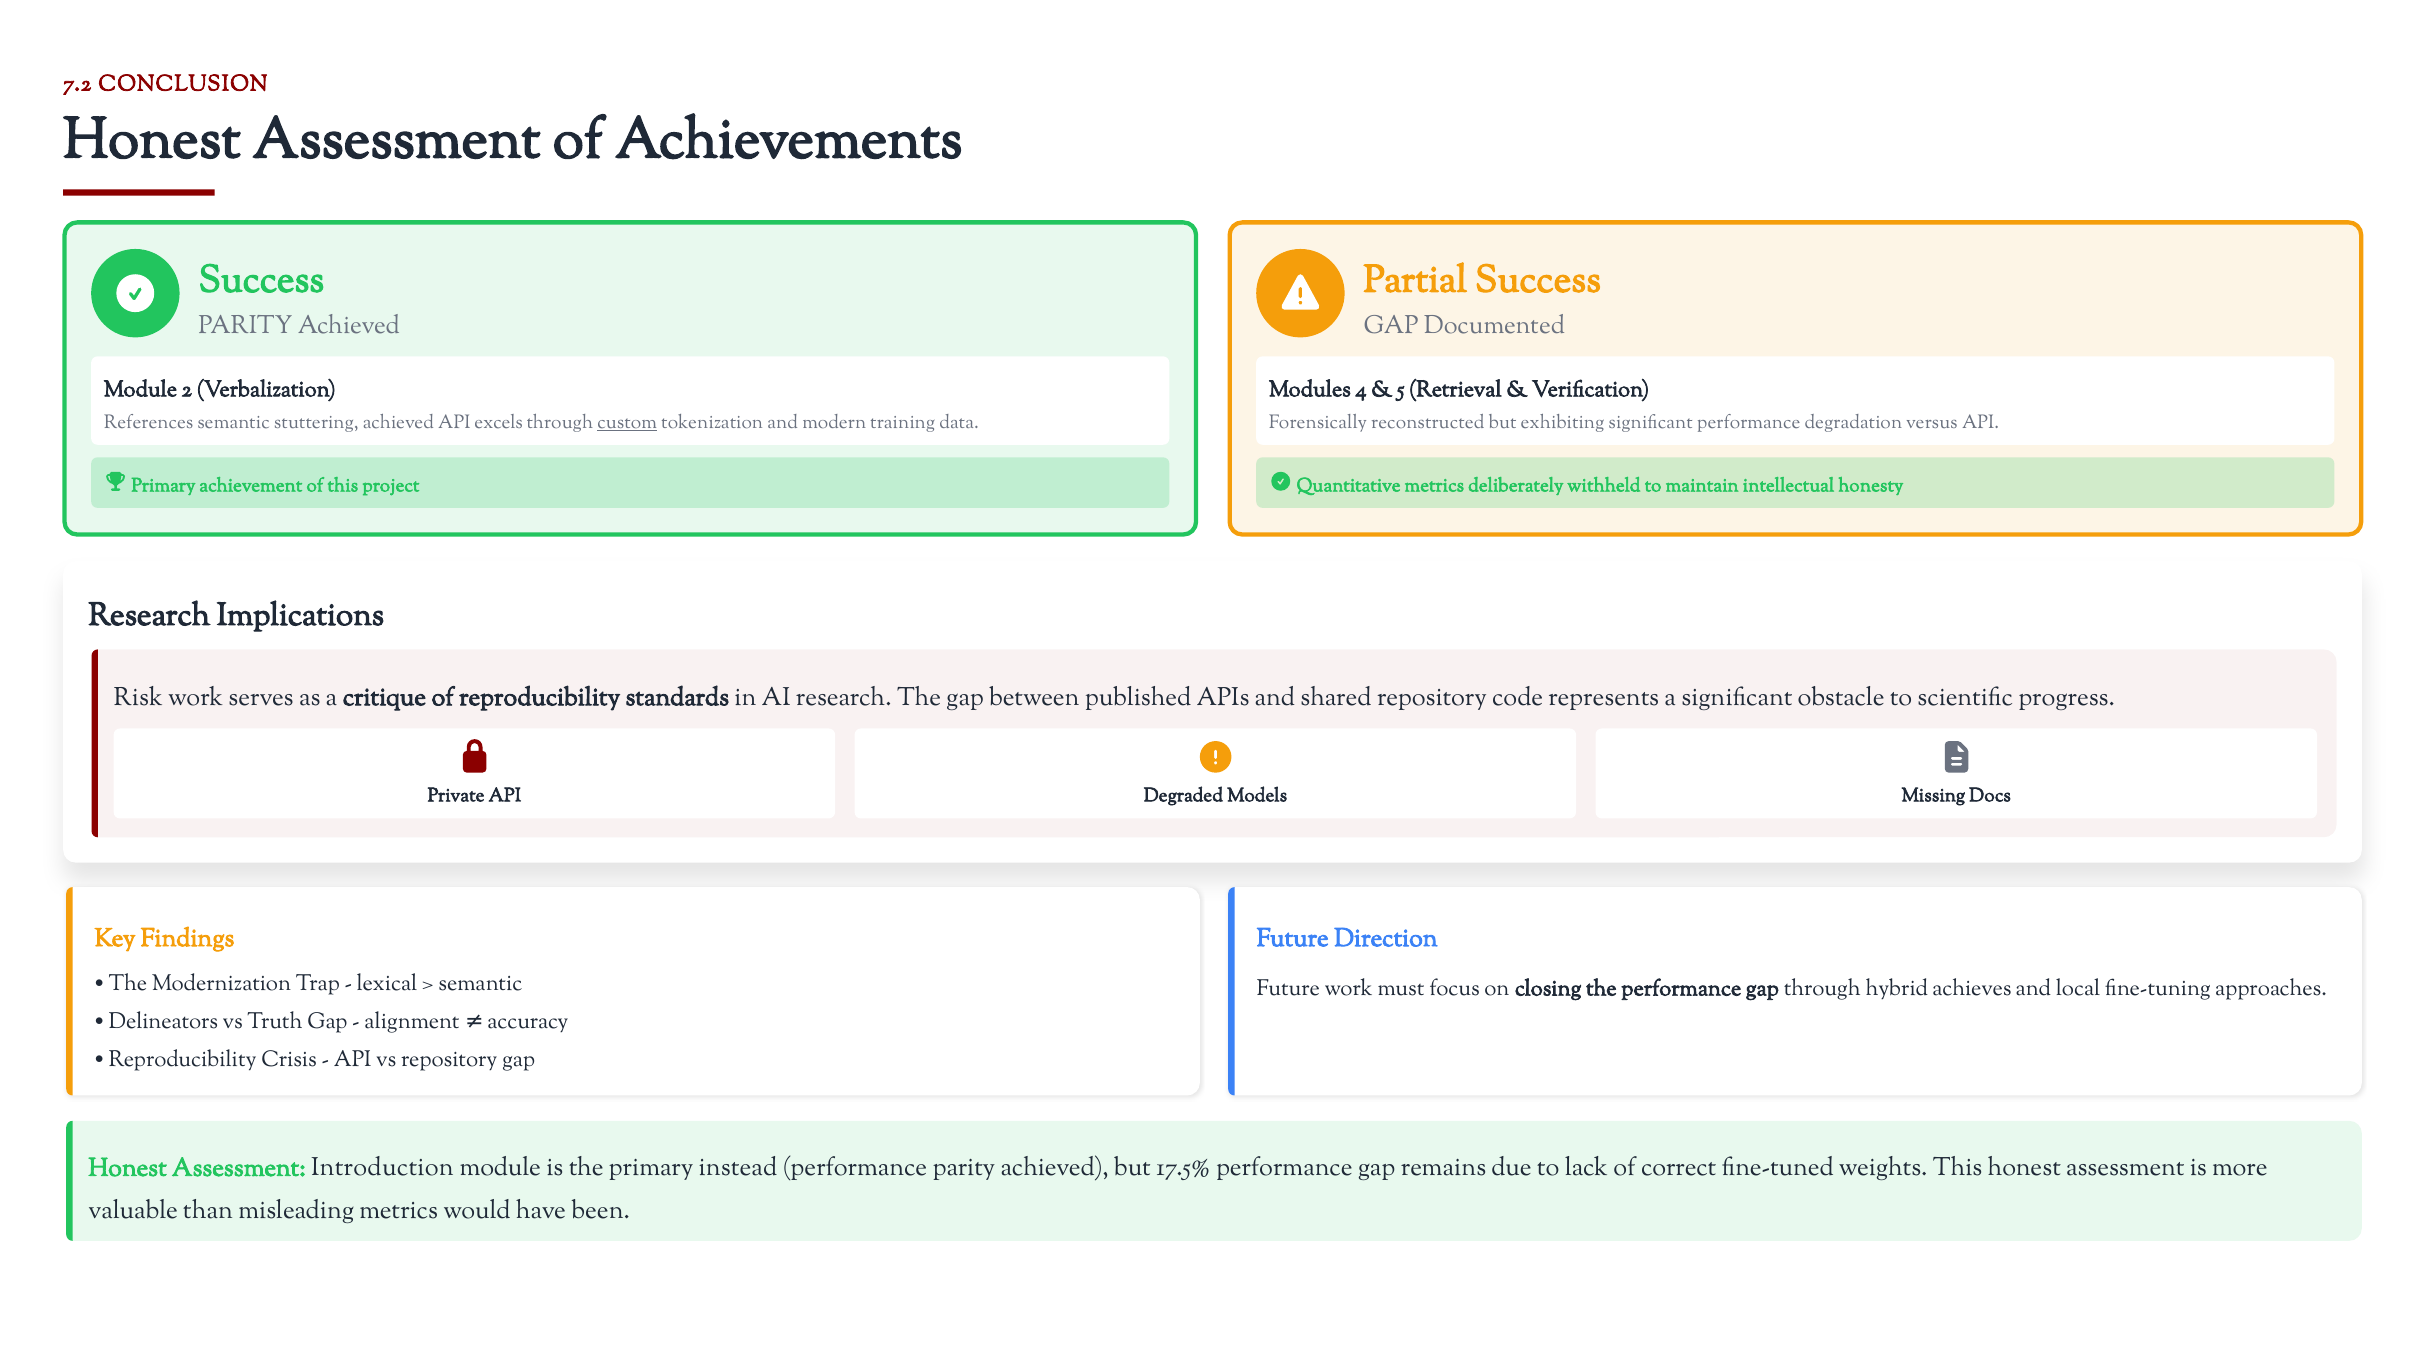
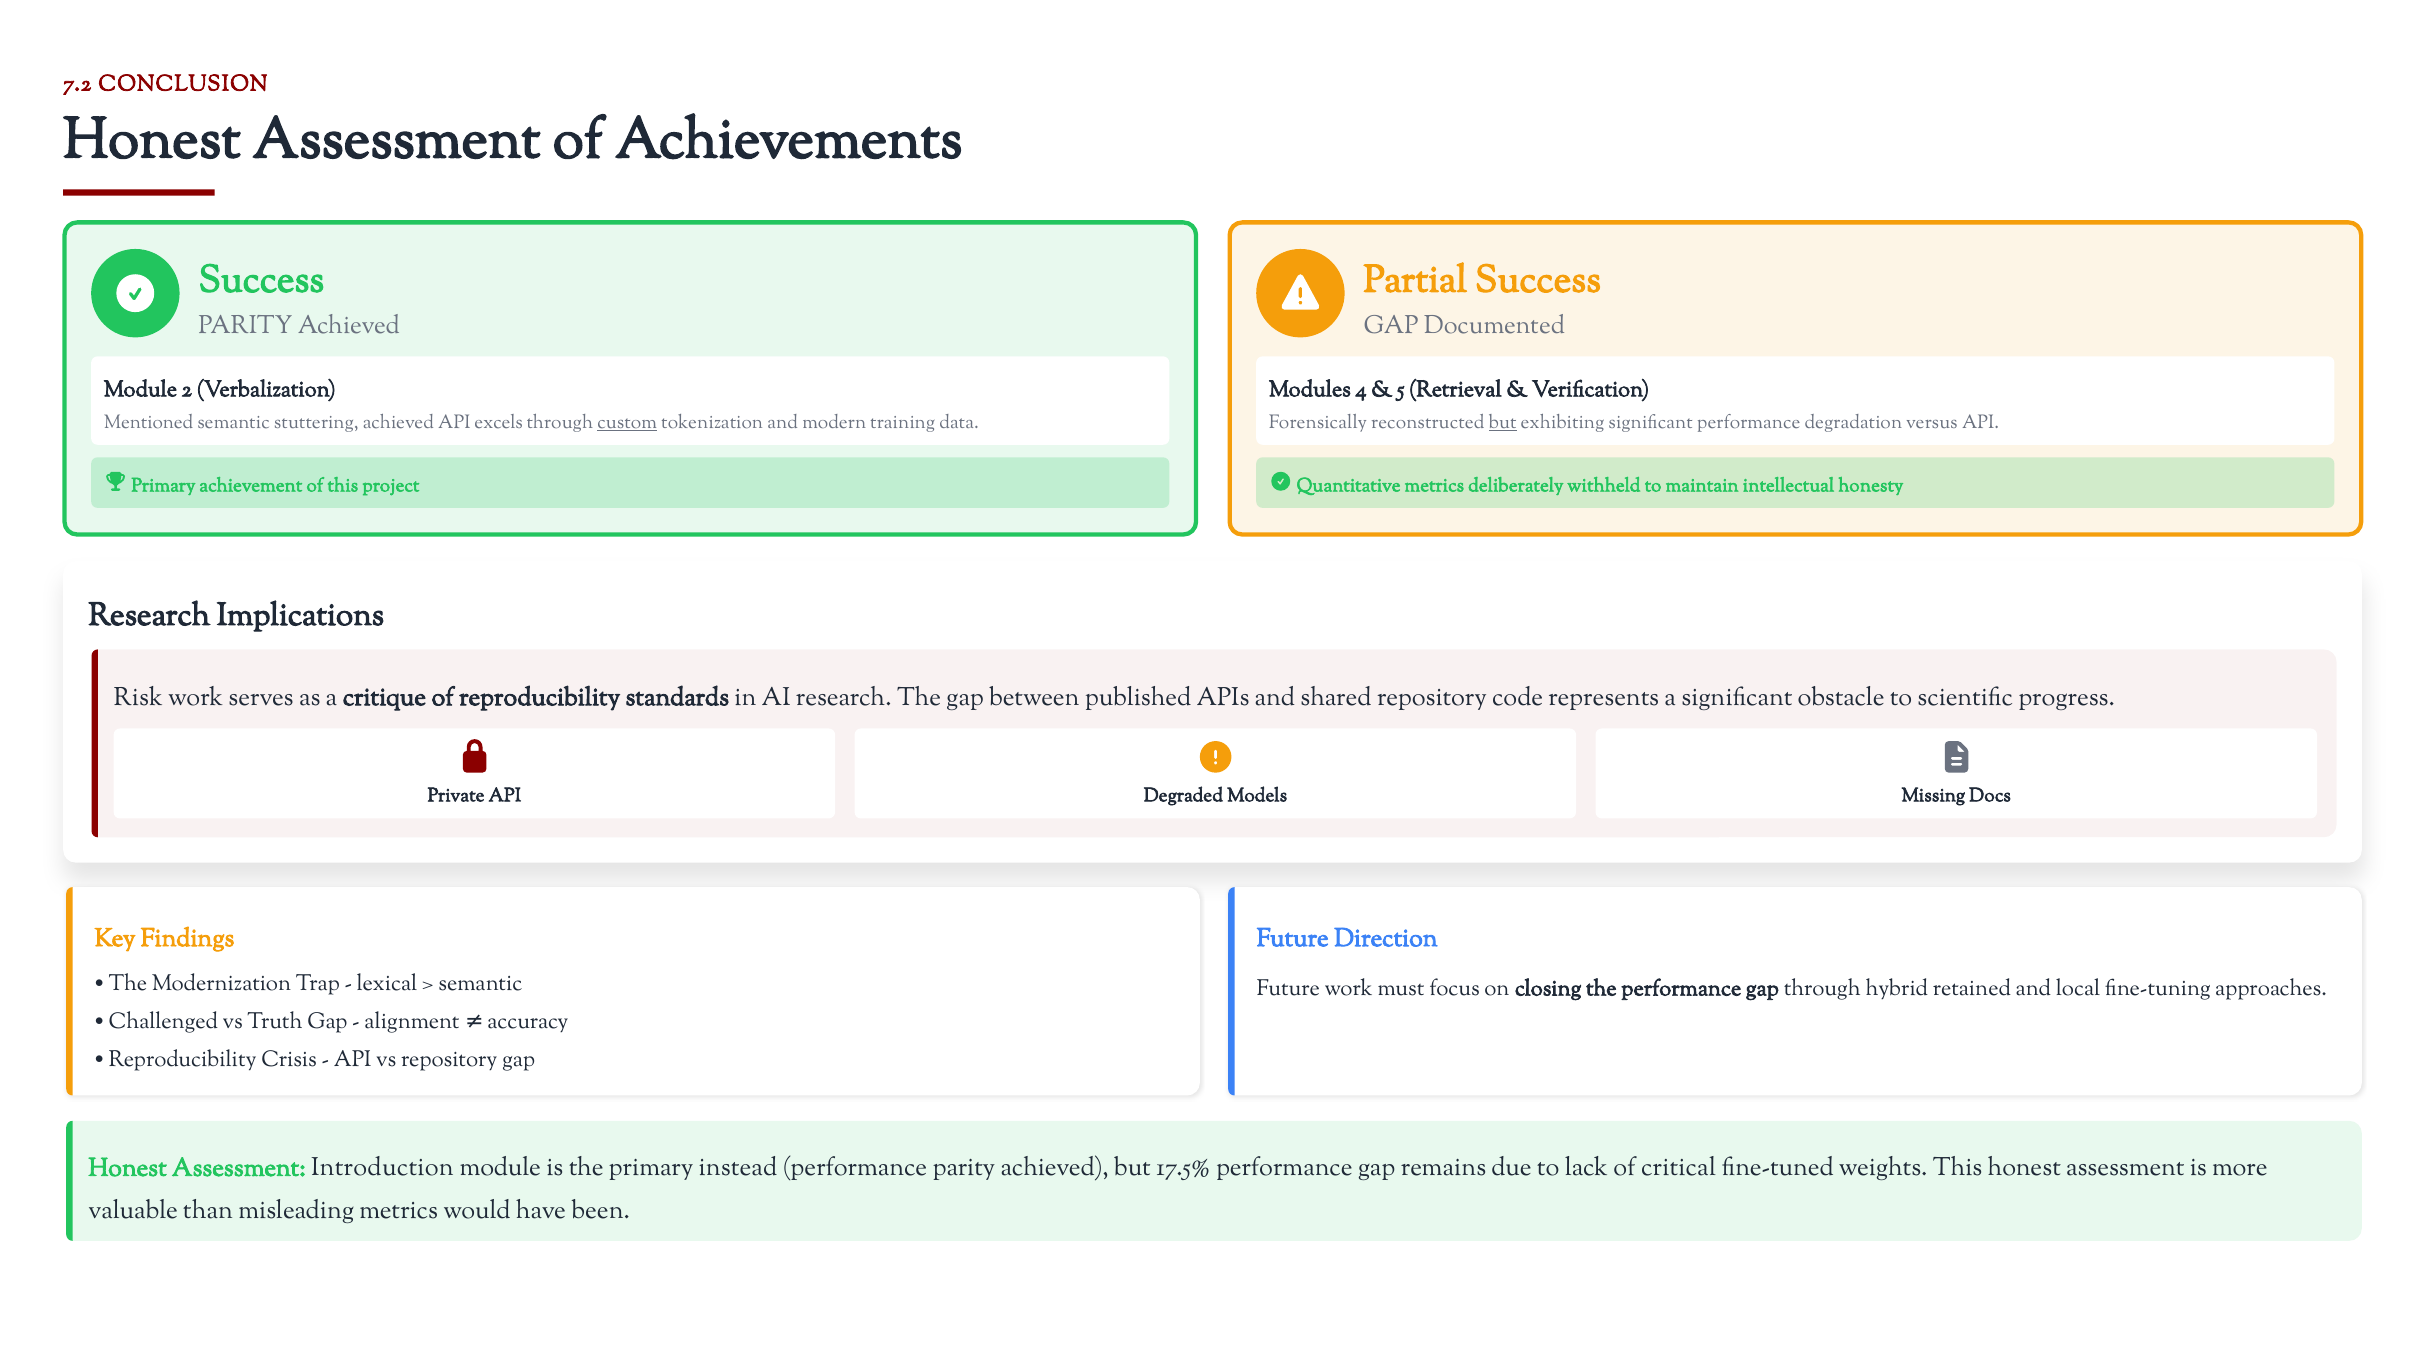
References: References -> Mentioned (149, 422)
but underline: none -> present (1503, 422)
achieves: achieves -> retained (1972, 988)
Delineators: Delineators -> Challenged (163, 1021)
correct: correct -> critical (1679, 1167)
